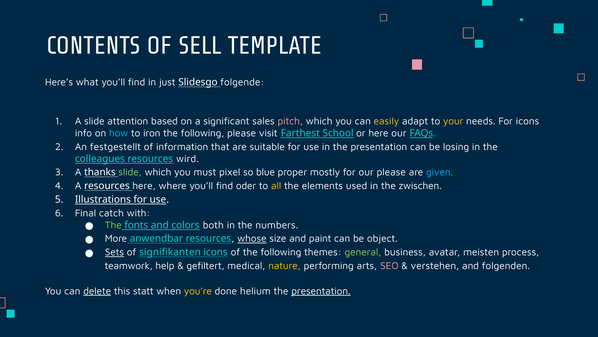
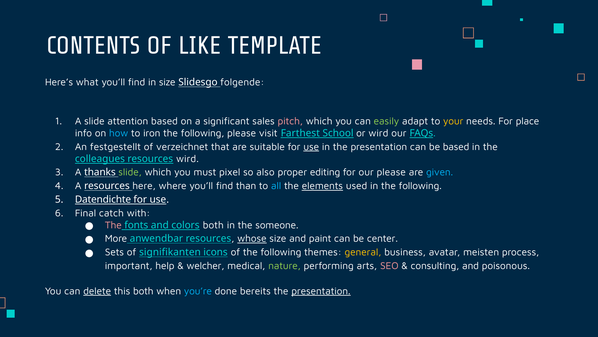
SELL: SELL -> LIKE (200, 46)
in just: just -> size (167, 82)
easily colour: yellow -> light green (386, 121)
For icons: icons -> place (528, 121)
or here: here -> wird (378, 133)
information: information -> verzeichnet (182, 147)
use underline: none -> present (311, 147)
be losing: losing -> based (456, 147)
blue: blue -> also (265, 172)
mostly: mostly -> editing (325, 172)
oder: oder -> than (246, 186)
all colour: yellow -> light blue (276, 186)
elements underline: none -> present (322, 186)
in the zwischen: zwischen -> following (420, 186)
Illustrations: Illustrations -> Datendichte (103, 199)
The colour: light green -> pink (113, 225)
numbers: numbers -> someone (277, 225)
object: object -> center (382, 238)
Sets underline: present -> none (114, 252)
general colour: light green -> yellow (363, 252)
teamwork: teamwork -> important (129, 265)
gefiltert: gefiltert -> welcher (206, 265)
nature colour: yellow -> light green (285, 265)
verstehen: verstehen -> consulting (435, 265)
folgenden: folgenden -> poisonous (506, 265)
this statt: statt -> both (143, 291)
you’re colour: yellow -> light blue (198, 291)
helium: helium -> bereits (255, 291)
